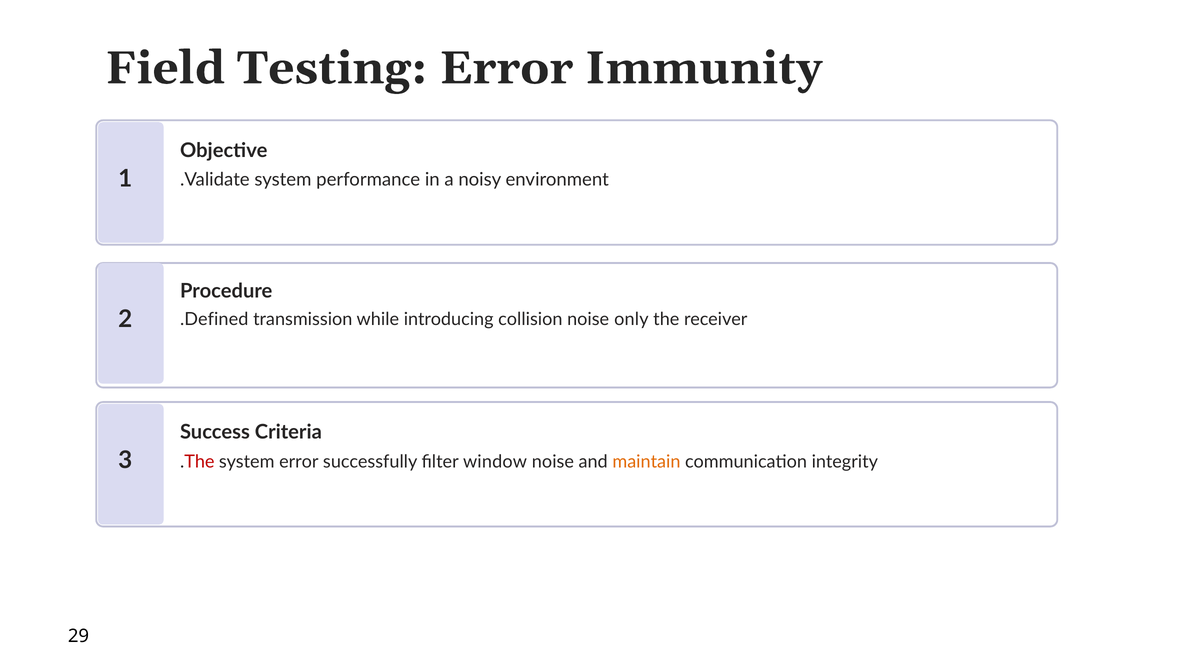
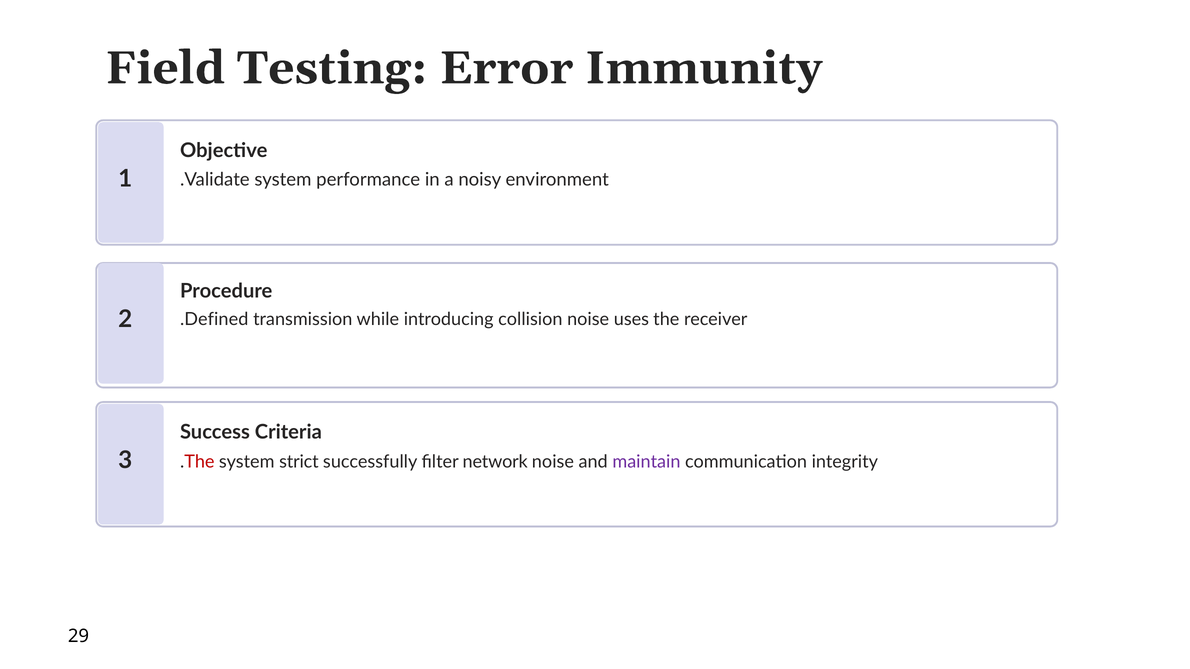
only: only -> uses (631, 319)
system error: error -> strict (299, 462)
window: window -> network (495, 462)
maintain colour: orange -> purple (646, 462)
